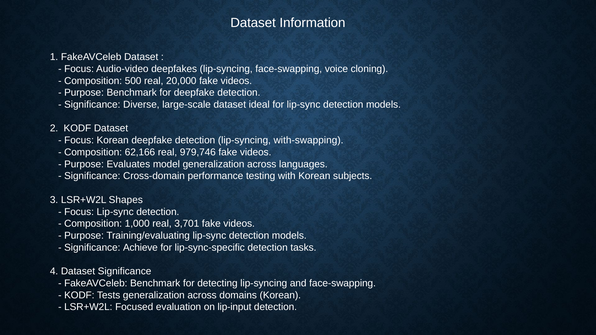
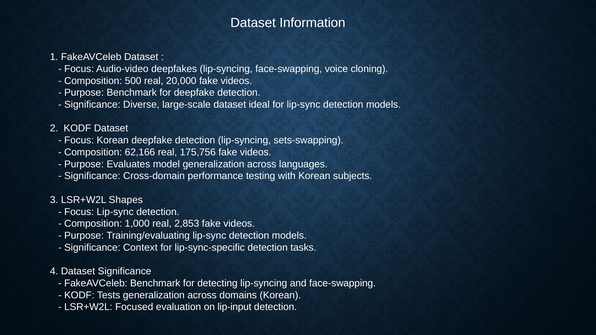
with-swapping: with-swapping -> sets-swapping (309, 140)
979,746: 979,746 -> 175,756 (198, 152)
3,701: 3,701 -> 2,853 (187, 224)
Achieve: Achieve -> Context (140, 248)
